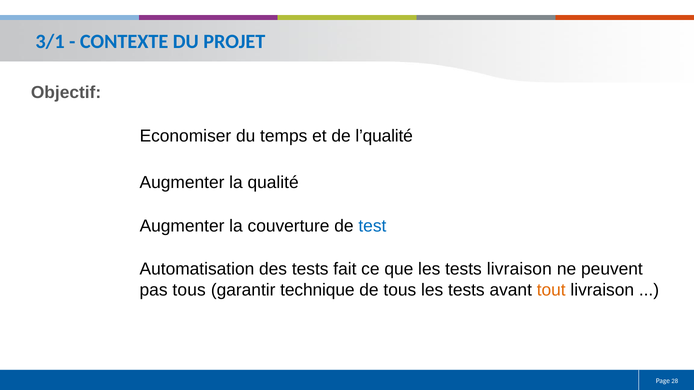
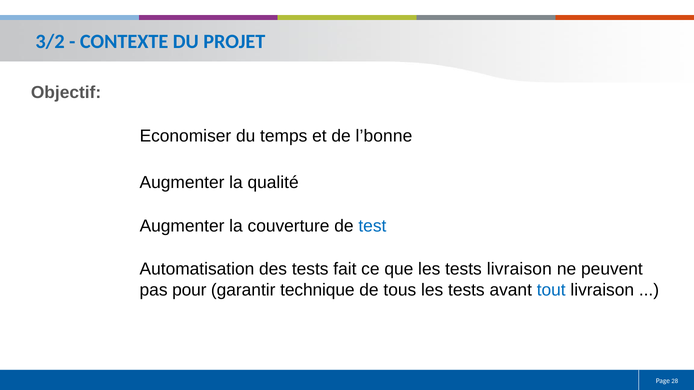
3/1: 3/1 -> 3/2 (50, 41)
l’qualité: l’qualité -> l’bonne (384, 136)
pas tous: tous -> pour (189, 290)
tout colour: orange -> blue (551, 290)
